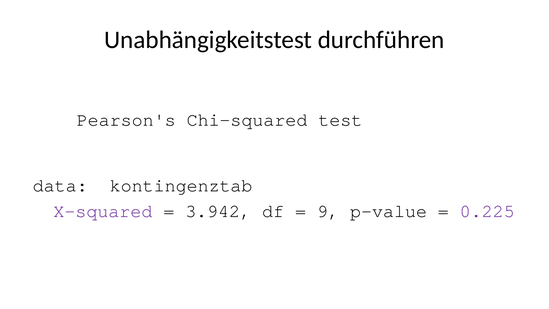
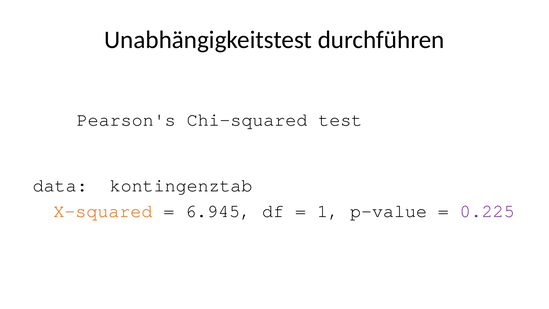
X-squared colour: purple -> orange (103, 211)
3.942: 3.942 -> 6.945 (218, 211)
9: 9 -> 1 (328, 211)
